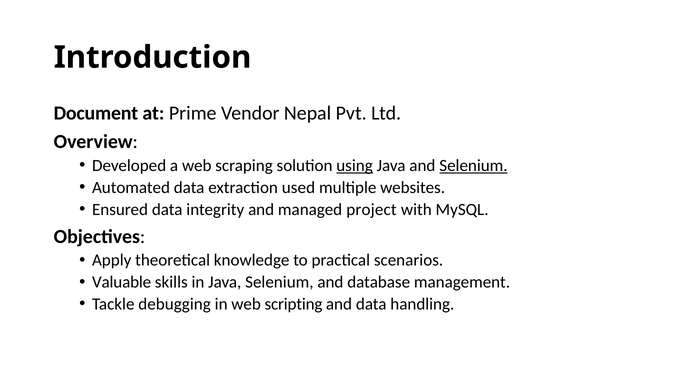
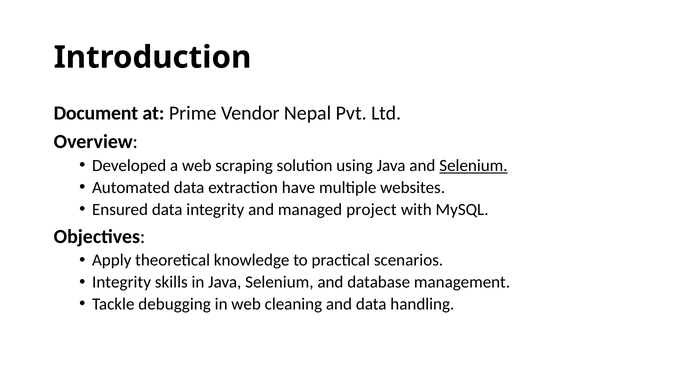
using underline: present -> none (355, 165)
used: used -> have (298, 187)
Valuable: Valuable -> Integrity (122, 282)
scripting: scripting -> cleaning (293, 304)
